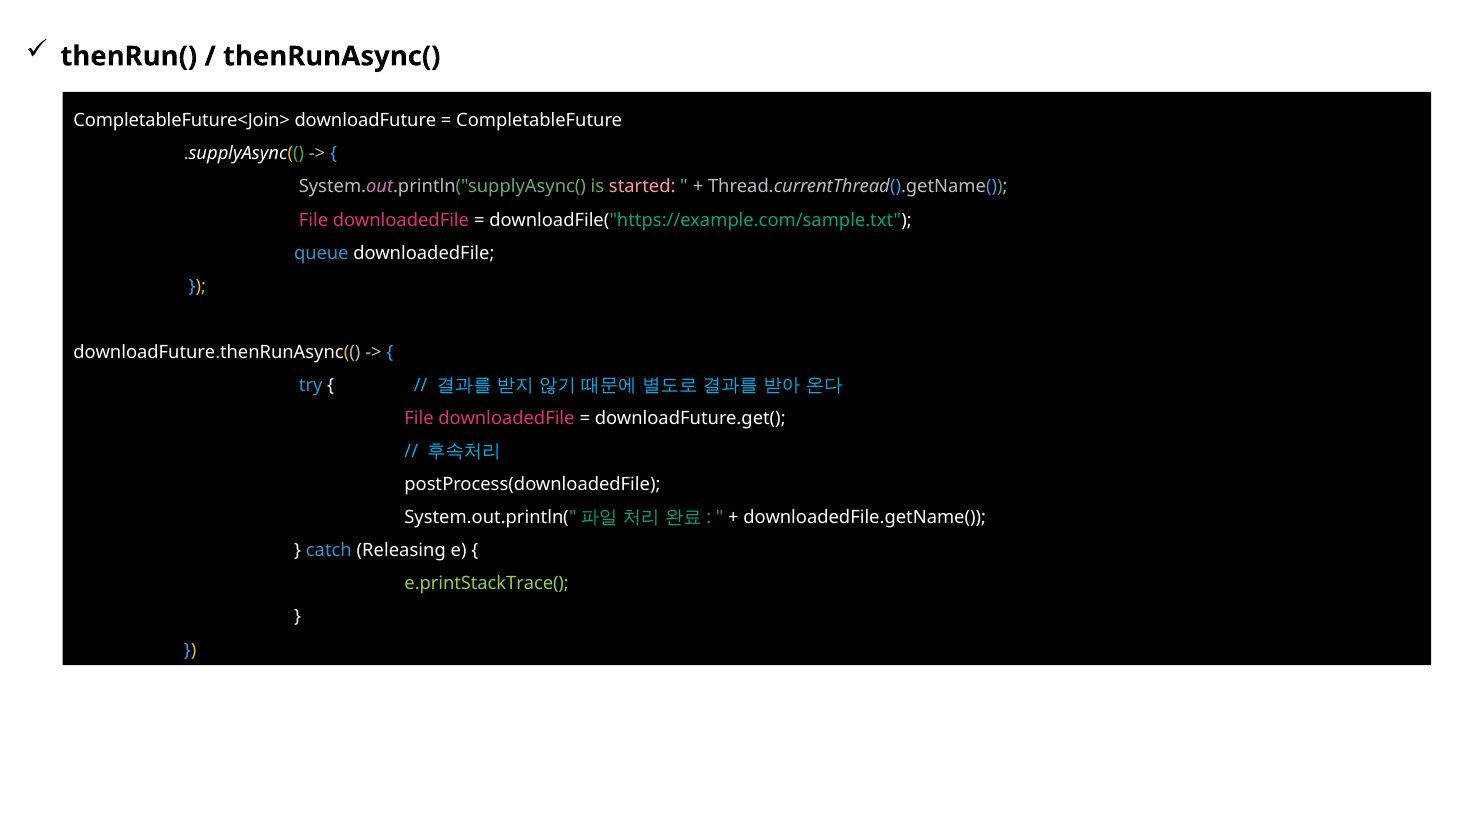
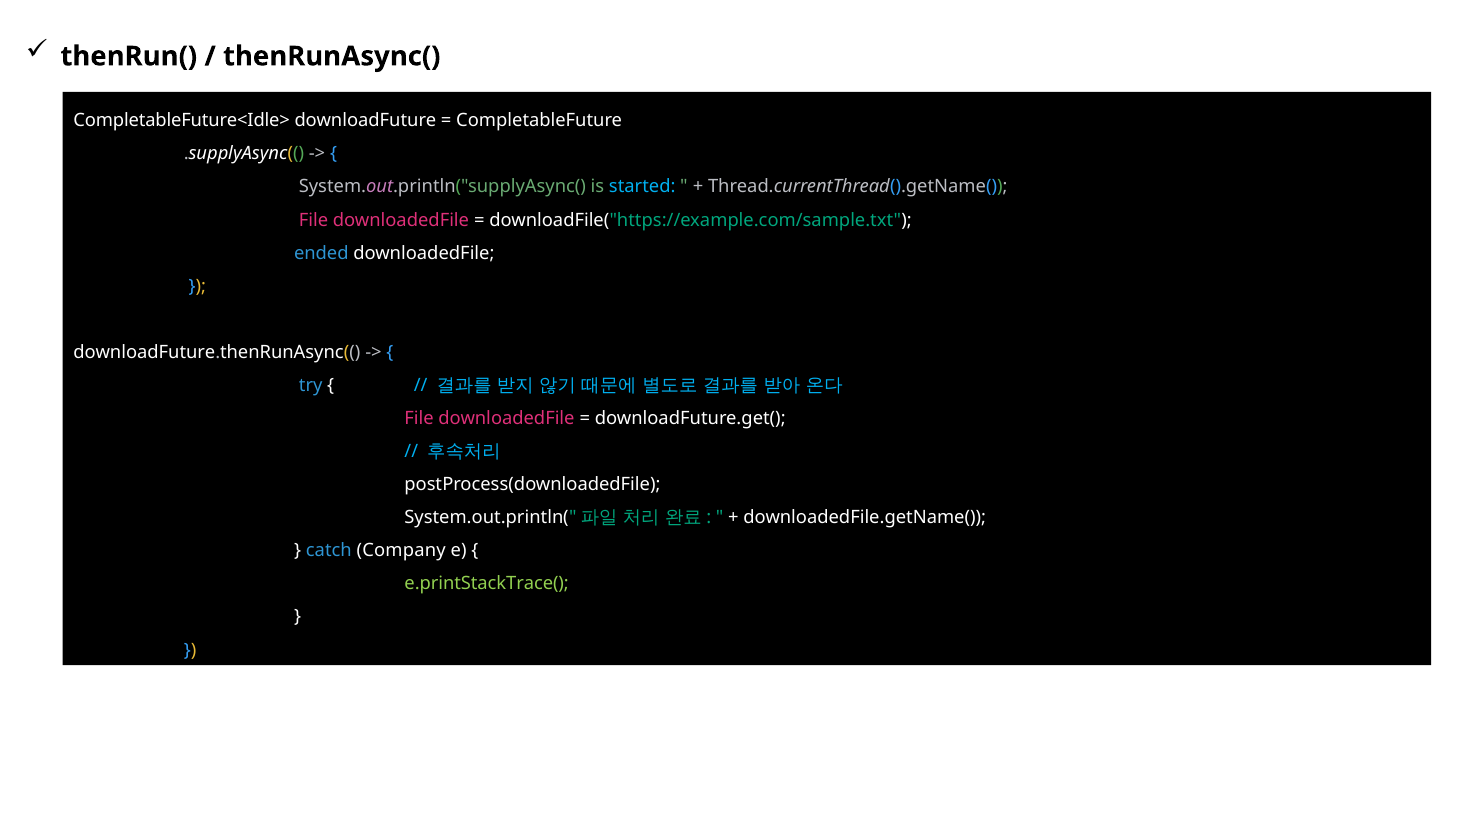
CompletableFuture<Join>: CompletableFuture<Join> -> CompletableFuture<Idle> (182, 121)
started colour: pink -> light blue (642, 187)
queue: queue -> ended (321, 253)
Releasing: Releasing -> Company (401, 551)
